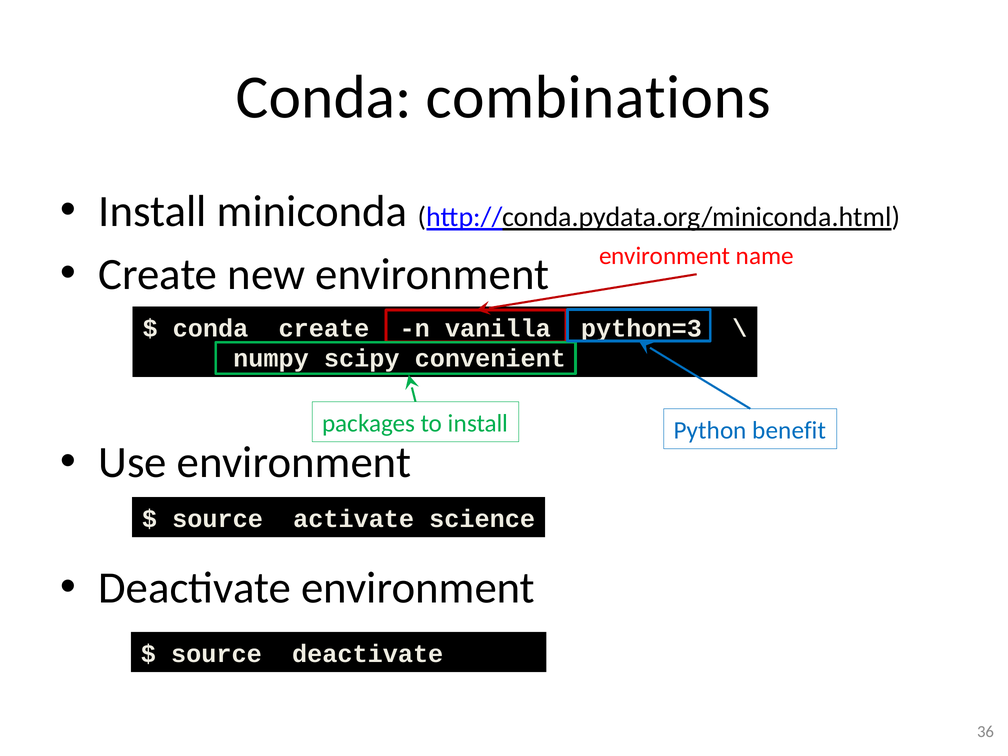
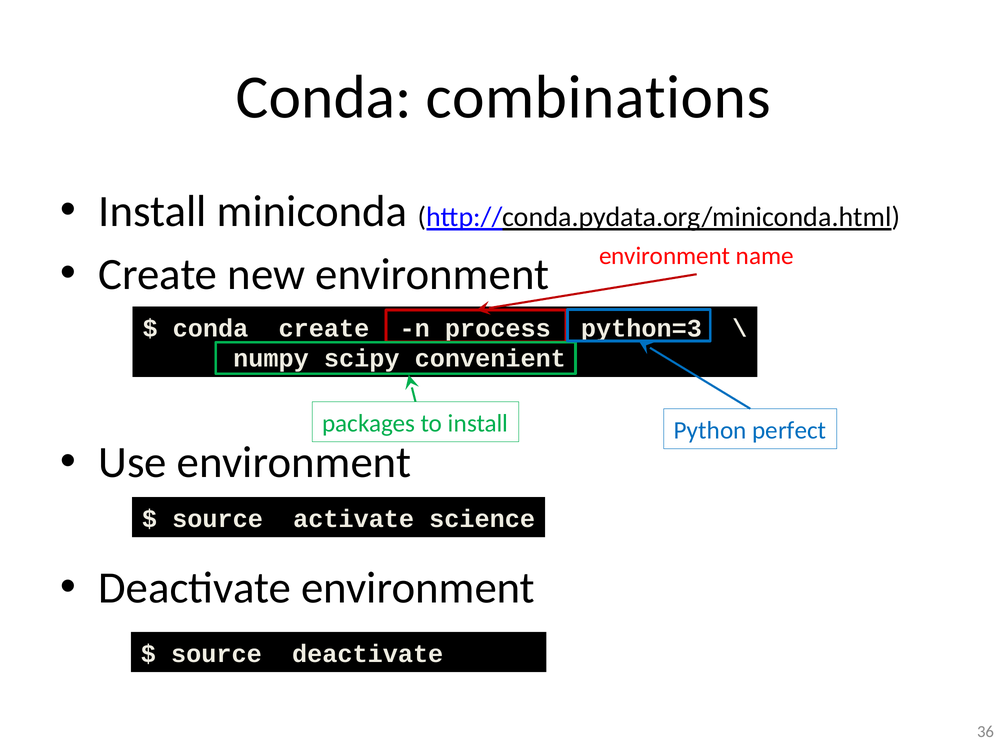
vanilla: vanilla -> process (498, 328)
benefit: benefit -> perfect (789, 431)
